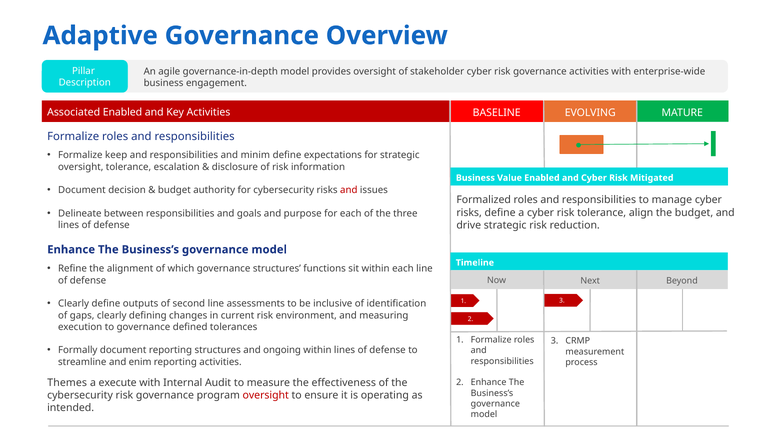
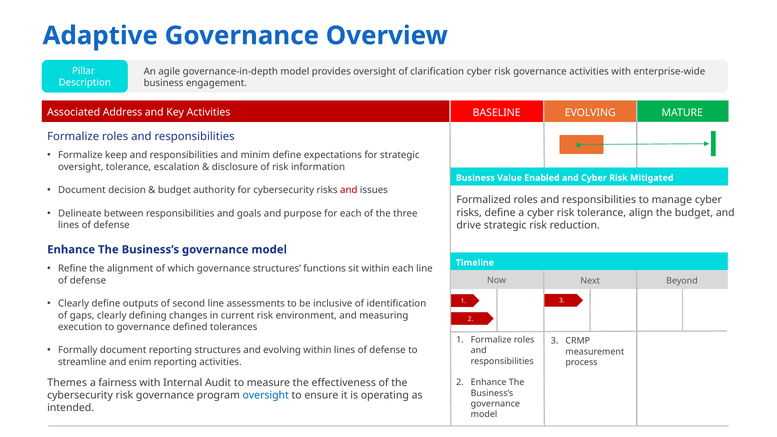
stakeholder: stakeholder -> clarification (437, 71)
Associated Enabled: Enabled -> Address (122, 112)
and ongoing: ongoing -> evolving (282, 350)
execute: execute -> fairness (118, 383)
oversight colour: red -> blue (266, 395)
